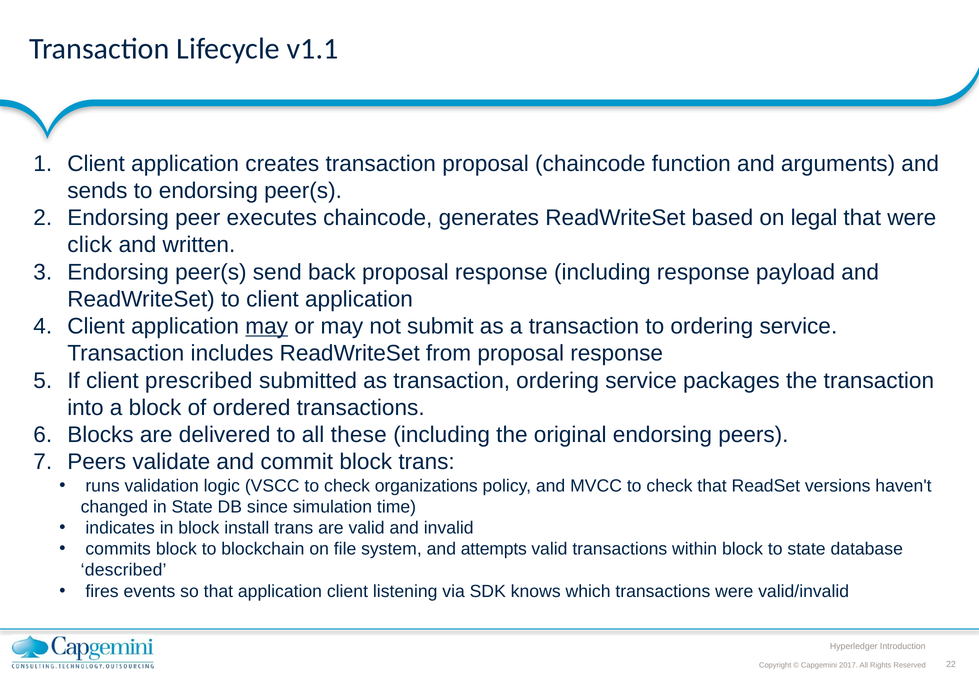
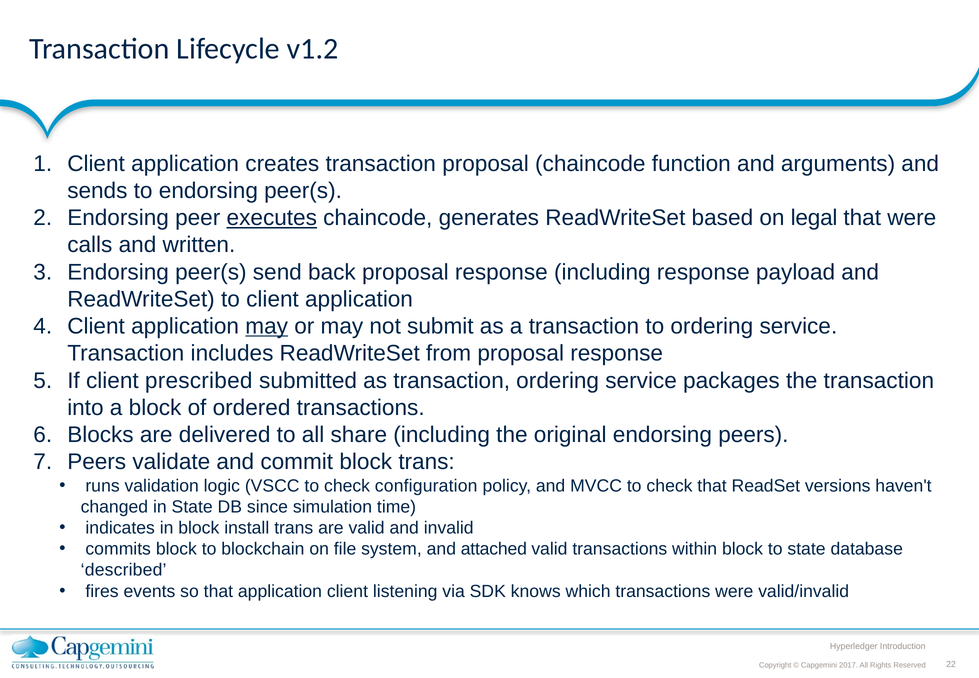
v1.1: v1.1 -> v1.2 (313, 49)
executes underline: none -> present (272, 218)
click: click -> calls (90, 245)
these: these -> share (359, 435)
organizations: organizations -> configuration (426, 486)
attempts: attempts -> attached (494, 549)
